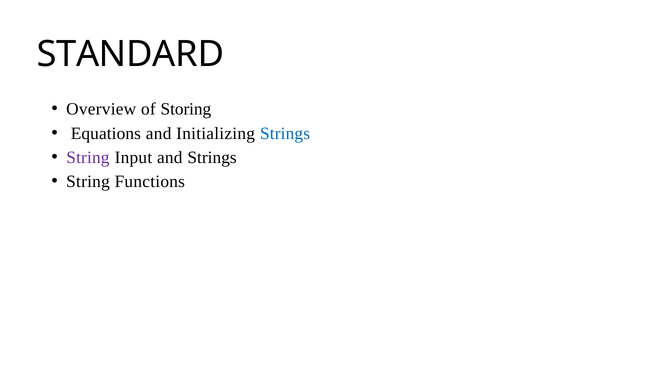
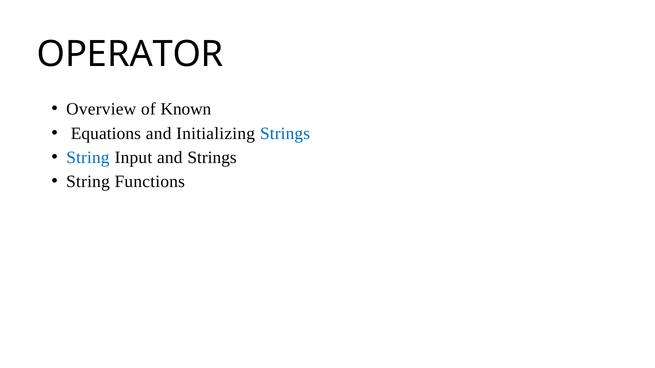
STANDARD: STANDARD -> OPERATOR (130, 54)
Storing: Storing -> Known (186, 109)
String colour: purple -> blue (88, 158)
